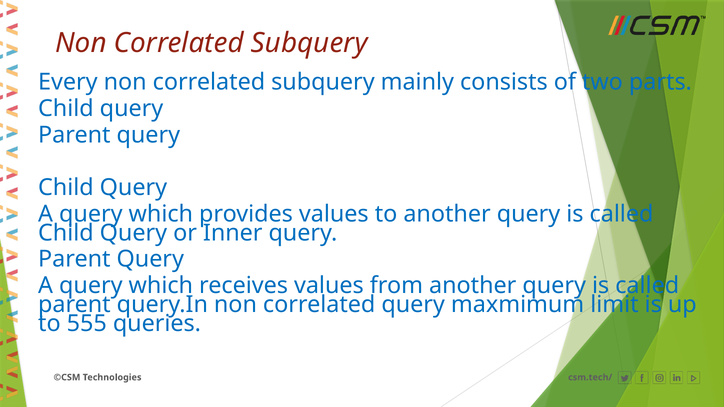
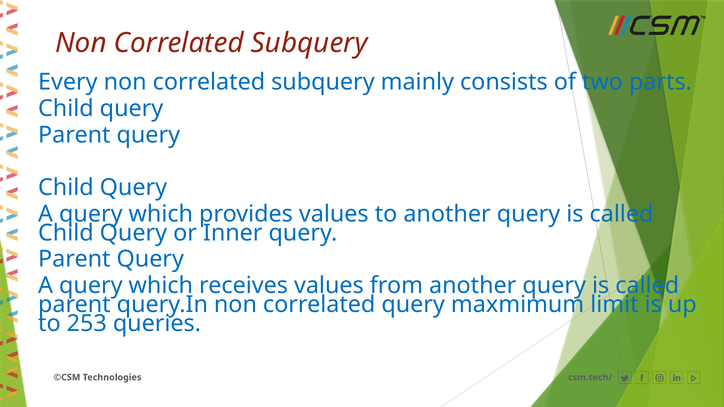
555: 555 -> 253 (87, 324)
